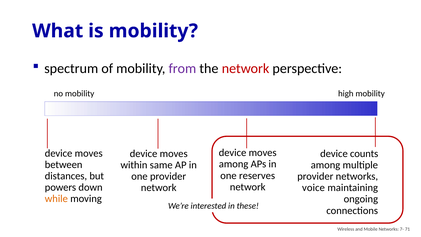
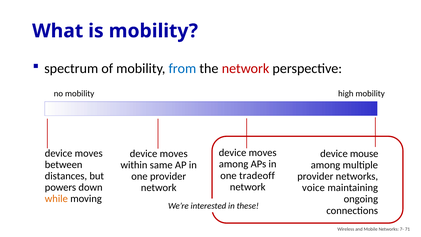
from colour: purple -> blue (182, 69)
counts: counts -> mouse (364, 154)
reserves: reserves -> tradeoff (257, 175)
